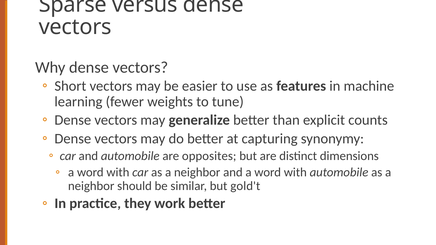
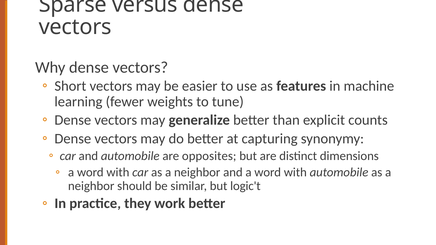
gold't: gold't -> logic't (245, 186)
